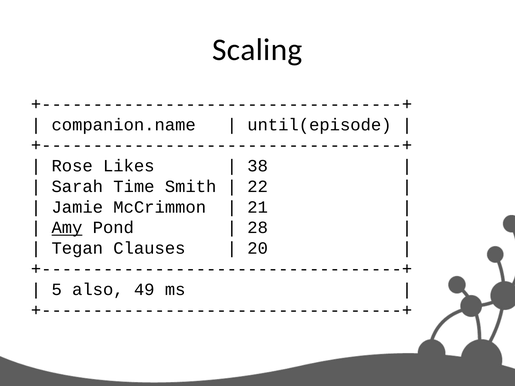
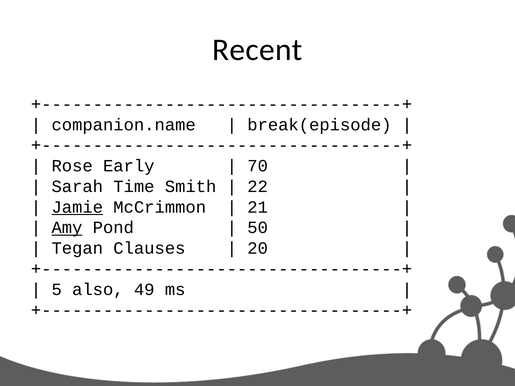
Scaling: Scaling -> Recent (257, 50)
until(episode: until(episode -> break(episode (319, 125)
Likes: Likes -> Early (129, 166)
38: 38 -> 70 (258, 166)
Jamie underline: none -> present (77, 207)
28: 28 -> 50 (258, 228)
